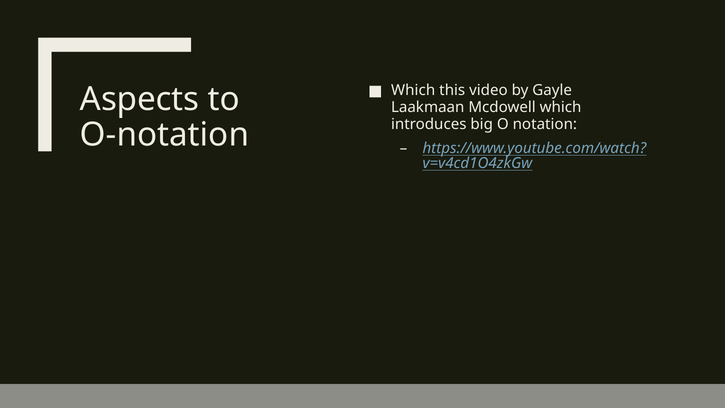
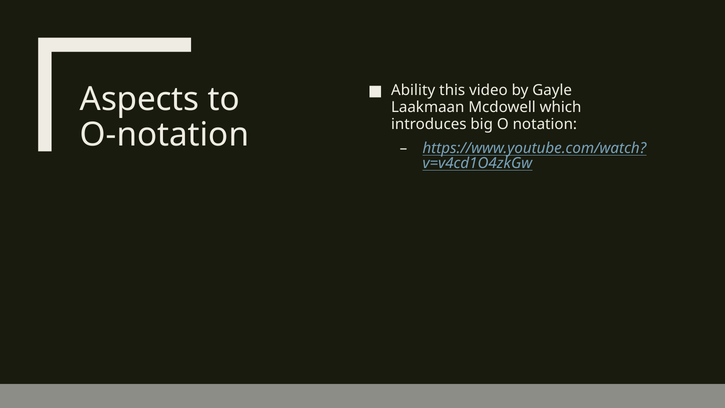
Which: Which -> Ability (413, 90)
